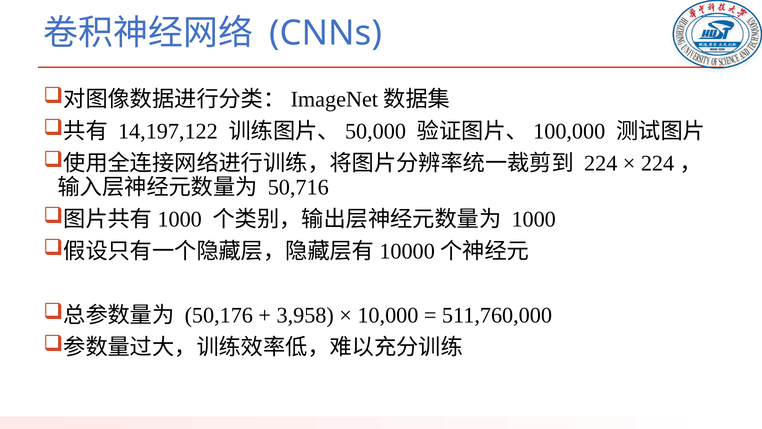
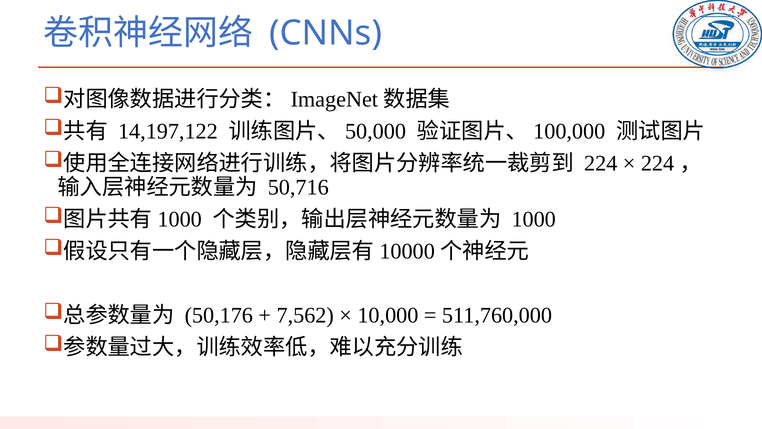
3,958: 3,958 -> 7,562 (305, 315)
